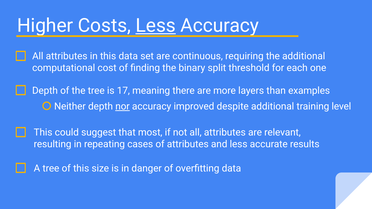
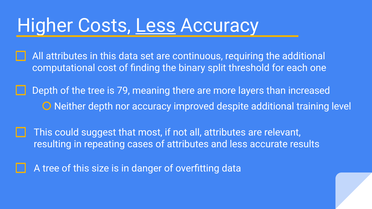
17: 17 -> 79 (123, 91)
examples: examples -> increased (309, 91)
nor underline: present -> none (123, 107)
